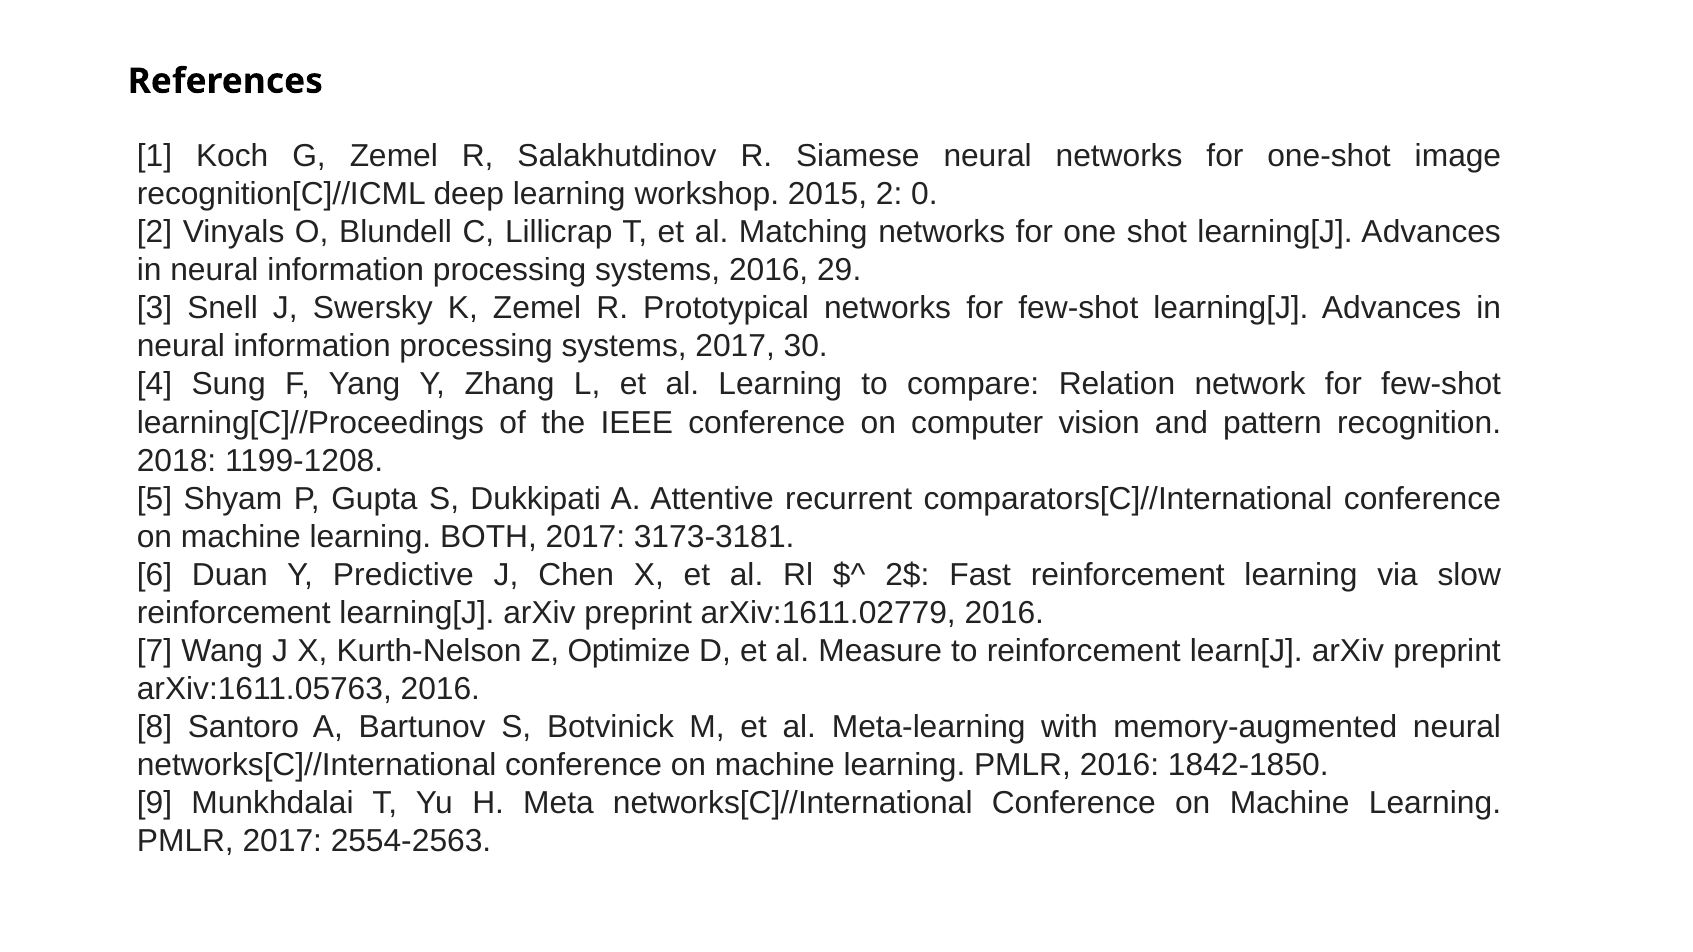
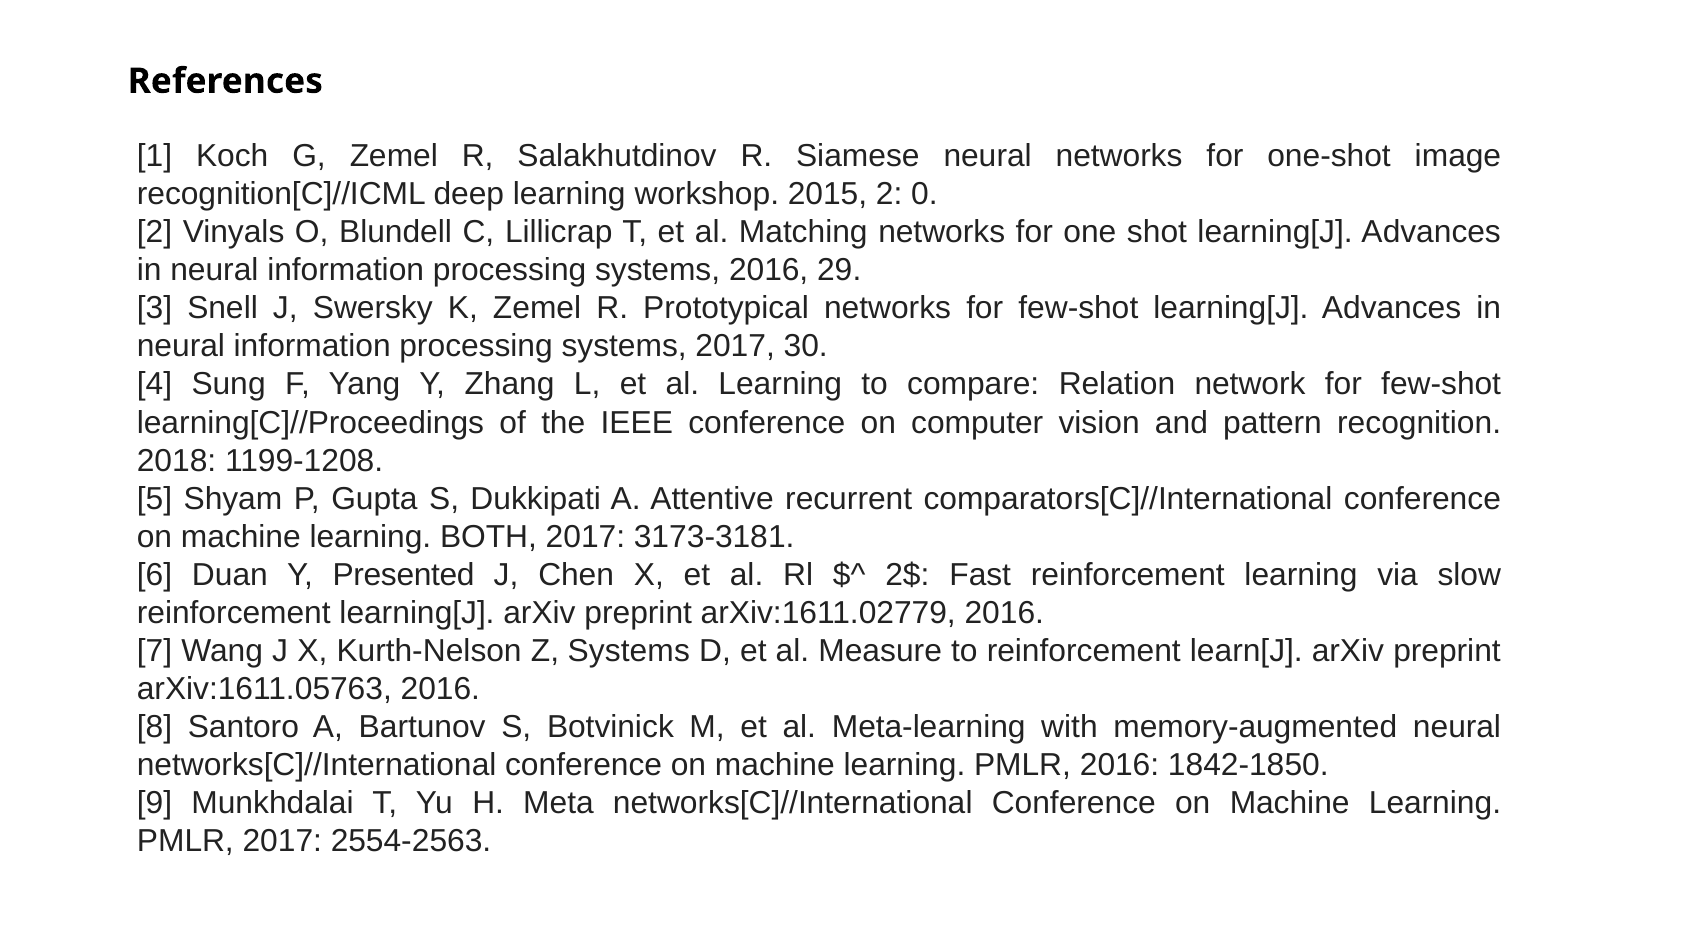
Predictive: Predictive -> Presented (404, 575)
Z Optimize: Optimize -> Systems (629, 651)
